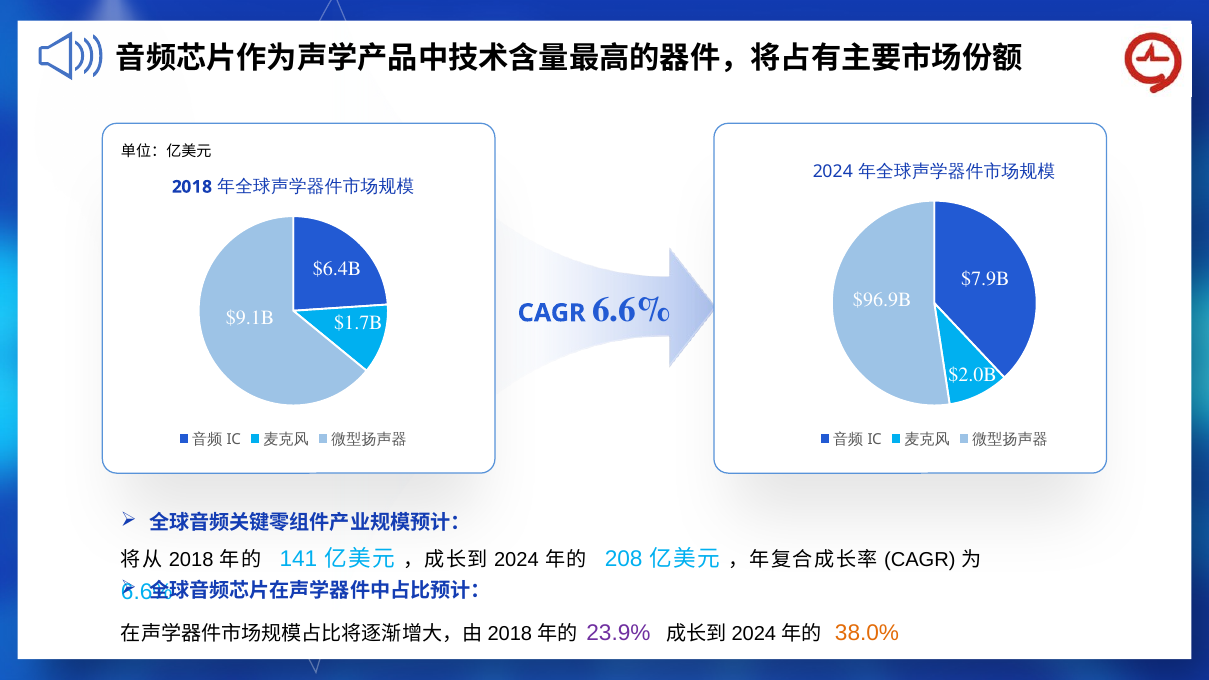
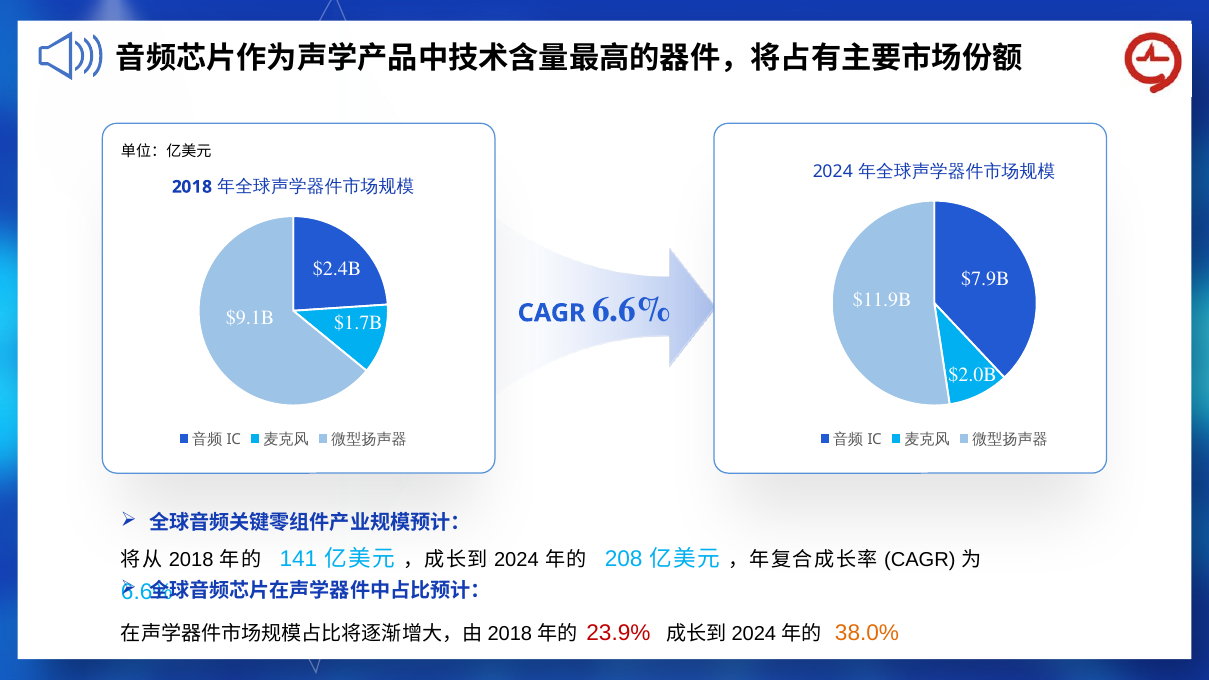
$6.4B: $6.4B -> $2.4B (337, 269)
$96.9B: $96.9B -> $11.9B (882, 299)
23.9% colour: purple -> red (618, 633)
